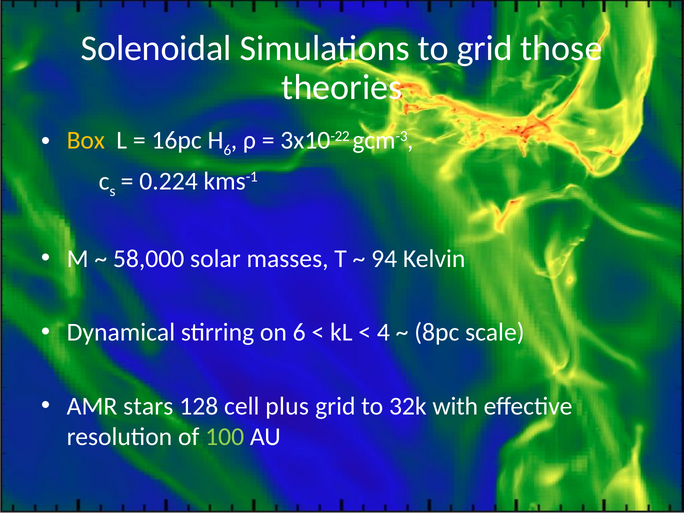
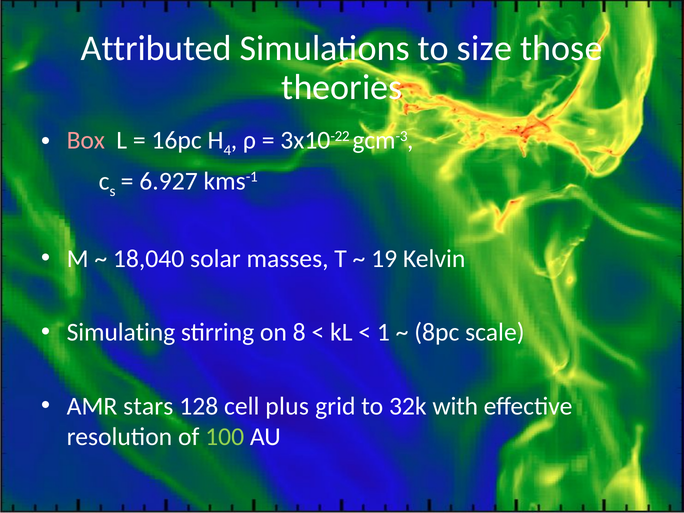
Solenoidal: Solenoidal -> Attributed (156, 48)
to grid: grid -> size (484, 48)
Box colour: yellow -> pink (86, 140)
6: 6 -> 4 (227, 150)
0.224: 0.224 -> 6.927 (169, 181)
58,000: 58,000 -> 18,040 (149, 259)
94: 94 -> 19 (384, 259)
Dynamical: Dynamical -> Simulating (121, 332)
on 6: 6 -> 8 (299, 332)
4: 4 -> 1 (383, 332)
